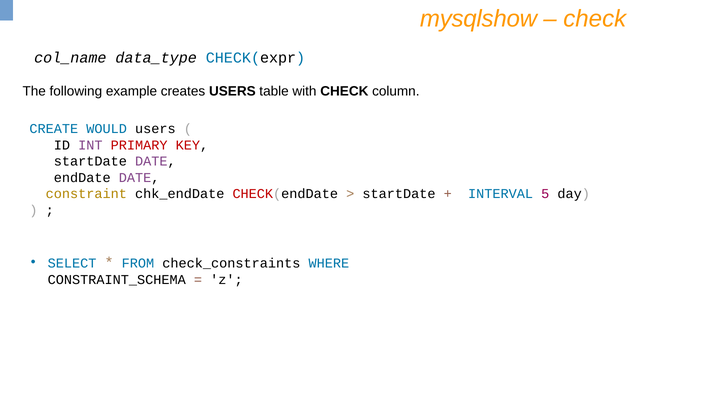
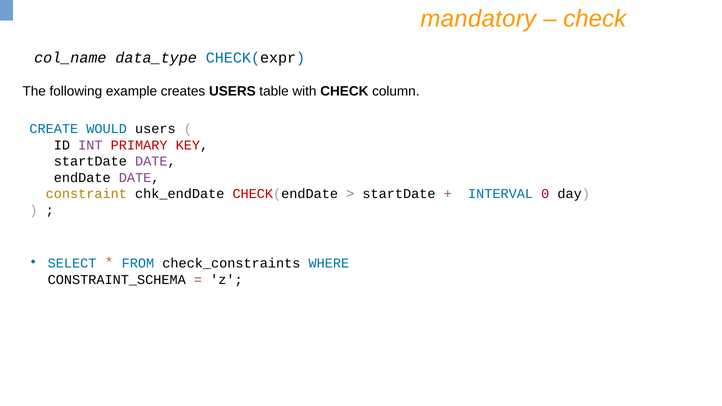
mysqlshow: mysqlshow -> mandatory (478, 19)
5: 5 -> 0 (545, 194)
